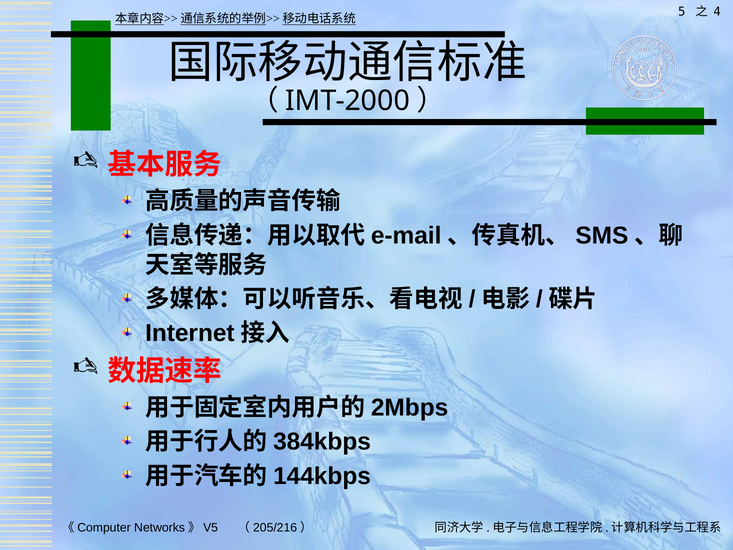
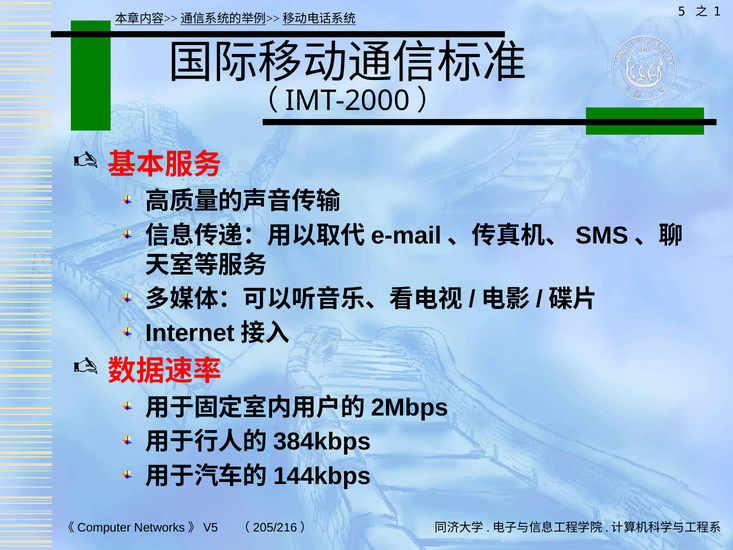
4: 4 -> 1 (717, 12)
